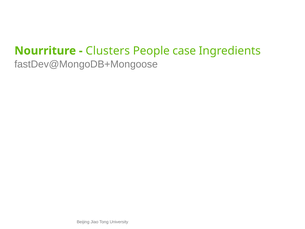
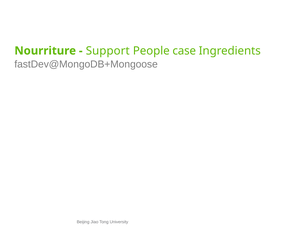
Clusters: Clusters -> Support (108, 51)
